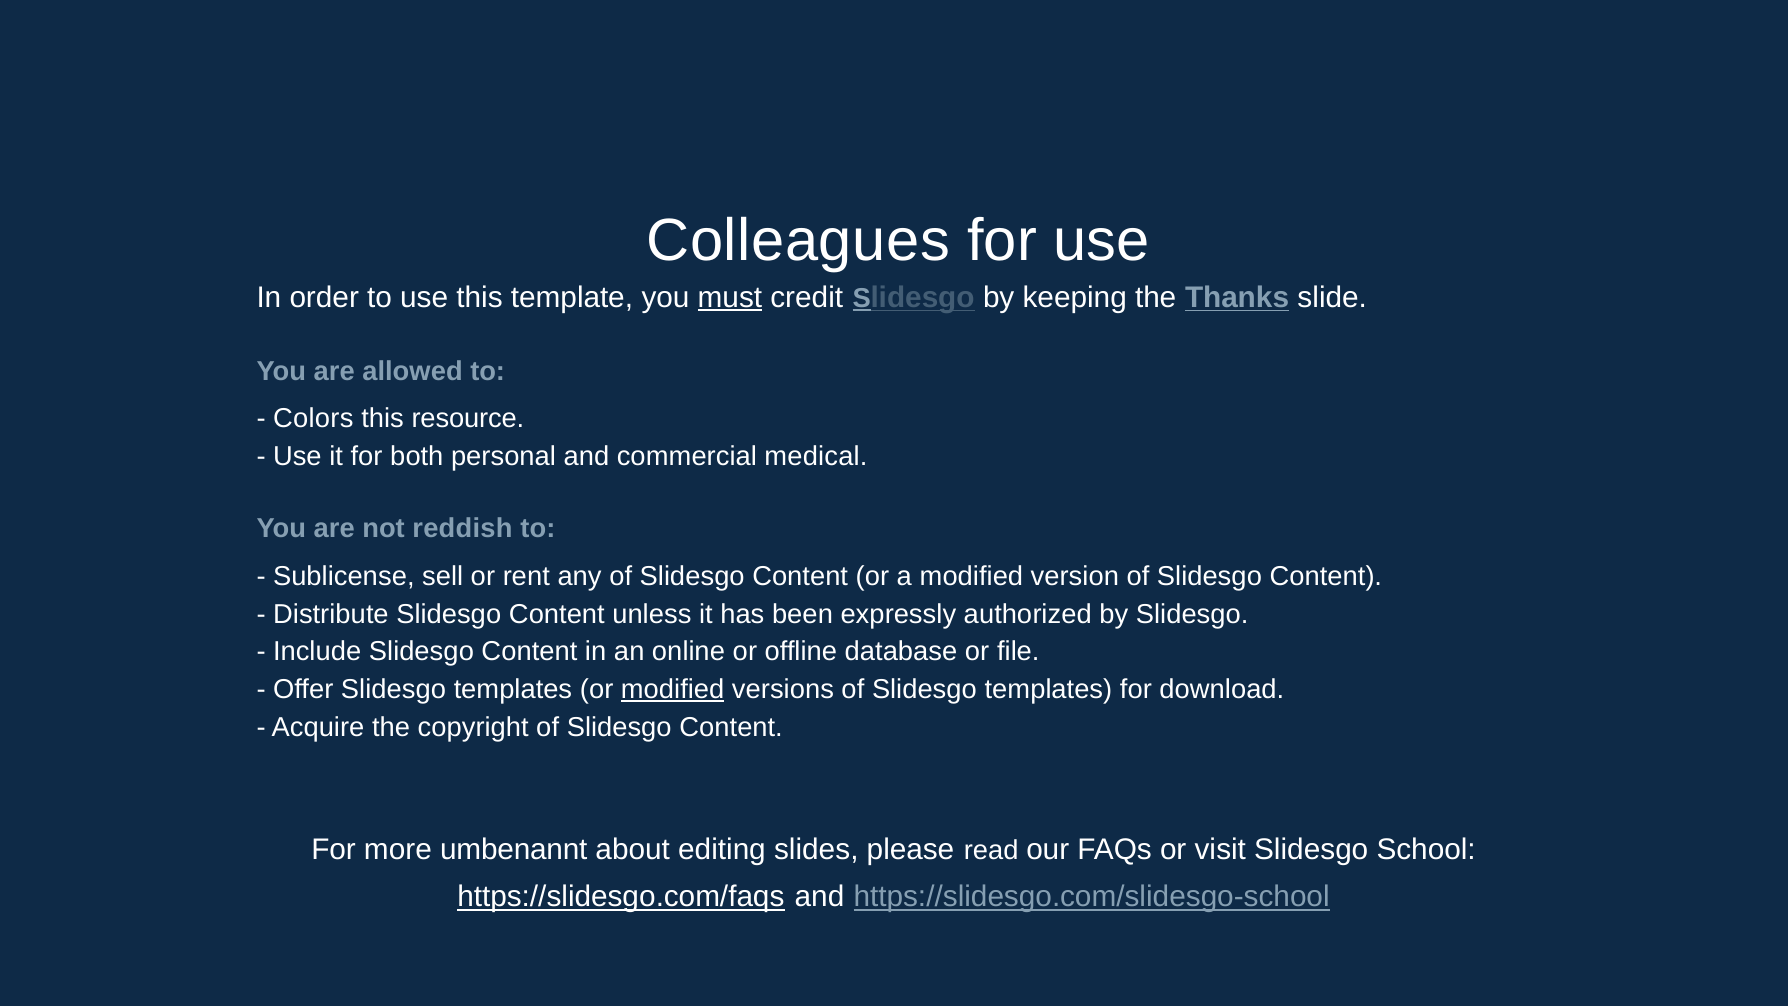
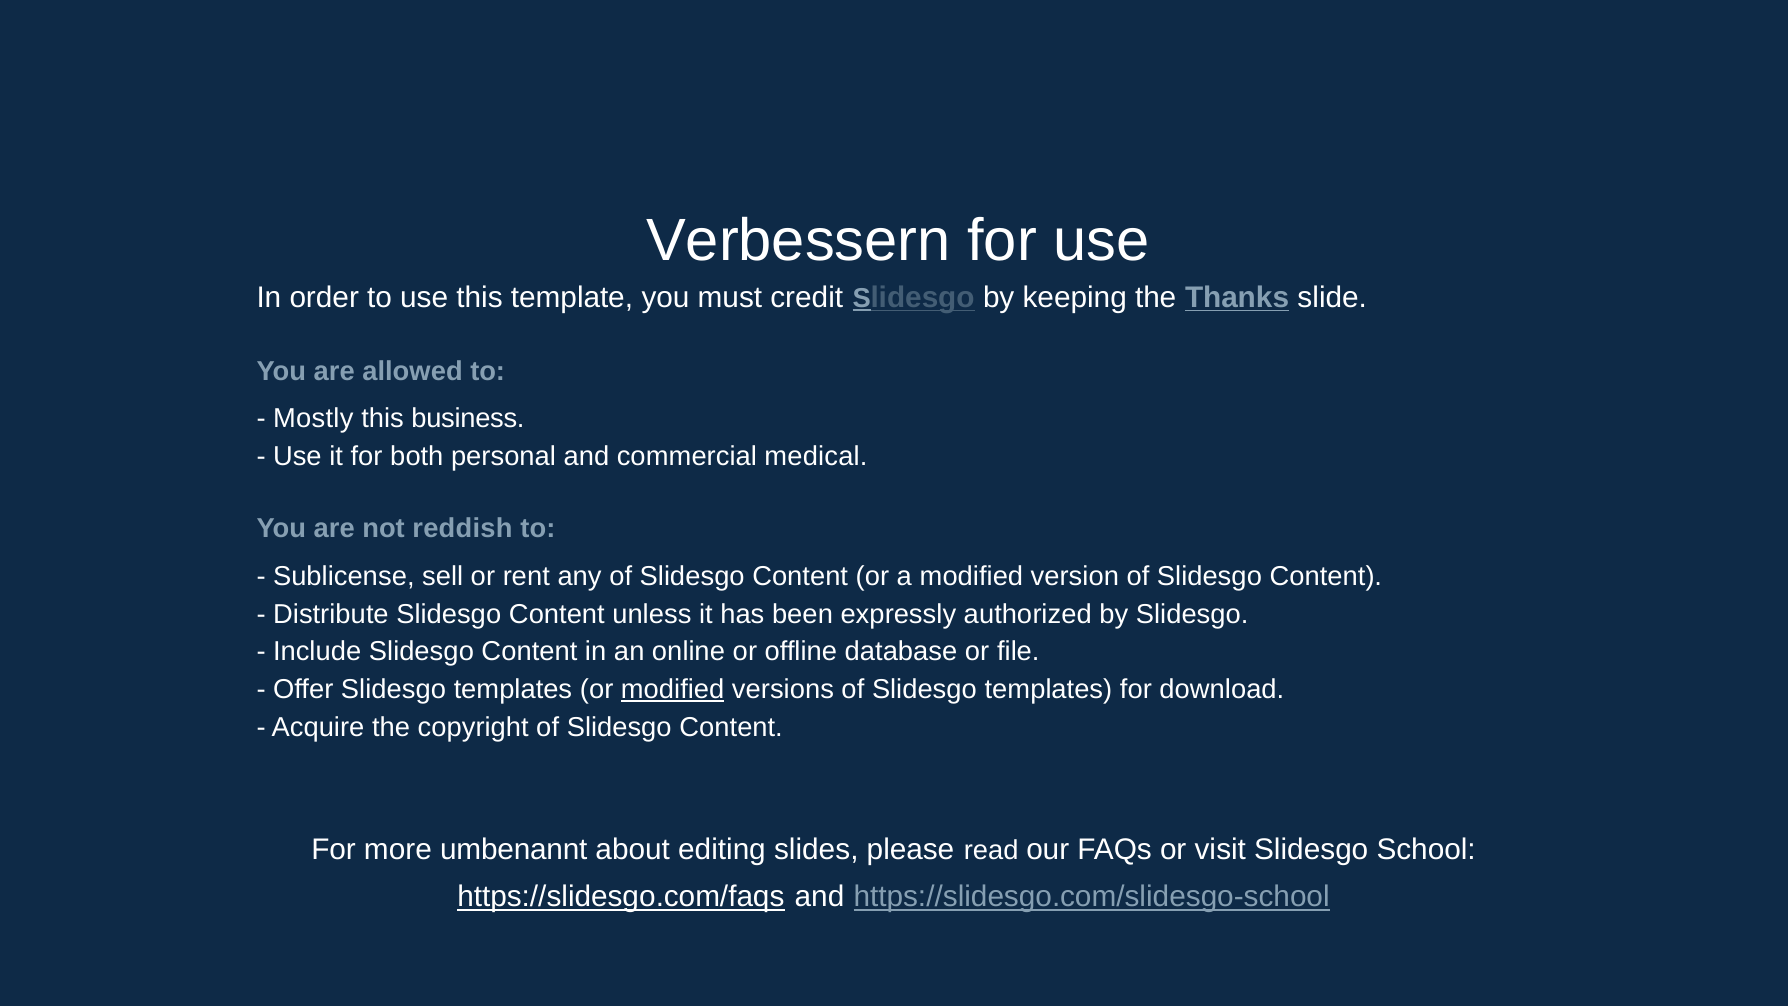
Colleagues: Colleagues -> Verbessern (798, 240)
must underline: present -> none (730, 297)
Colors: Colors -> Mostly (313, 419)
resource: resource -> business (468, 419)
